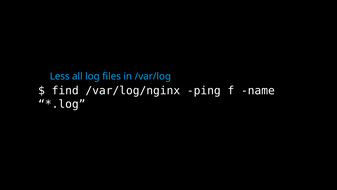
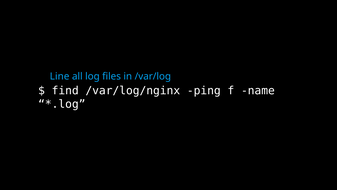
Less: Less -> Line (60, 76)
